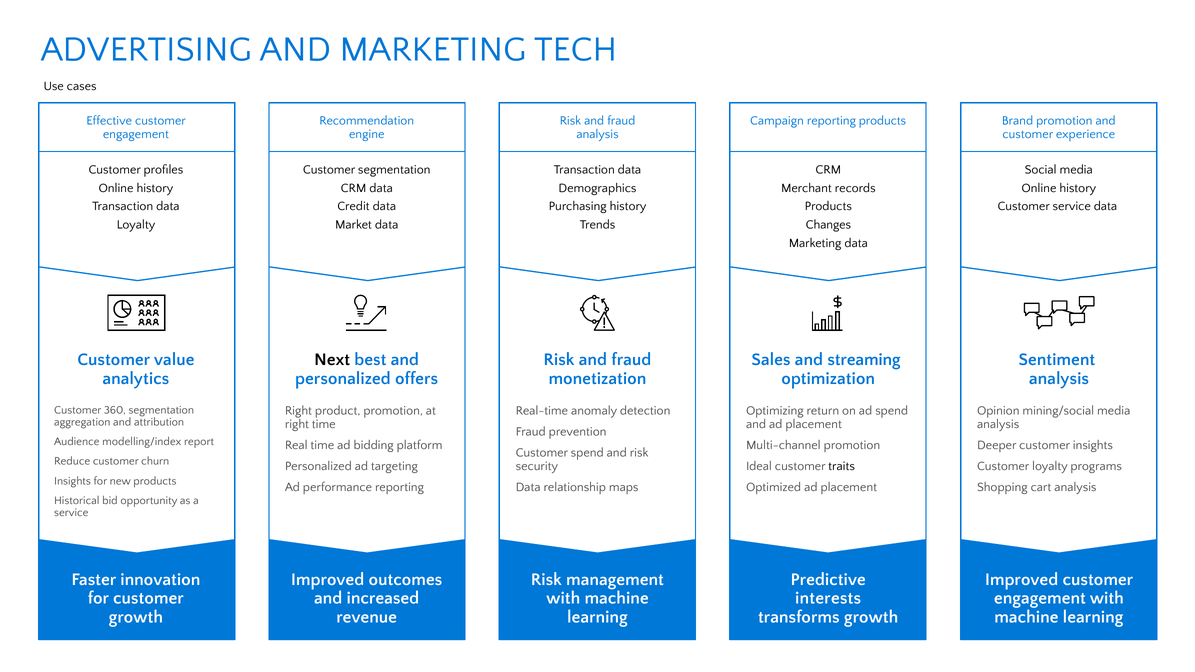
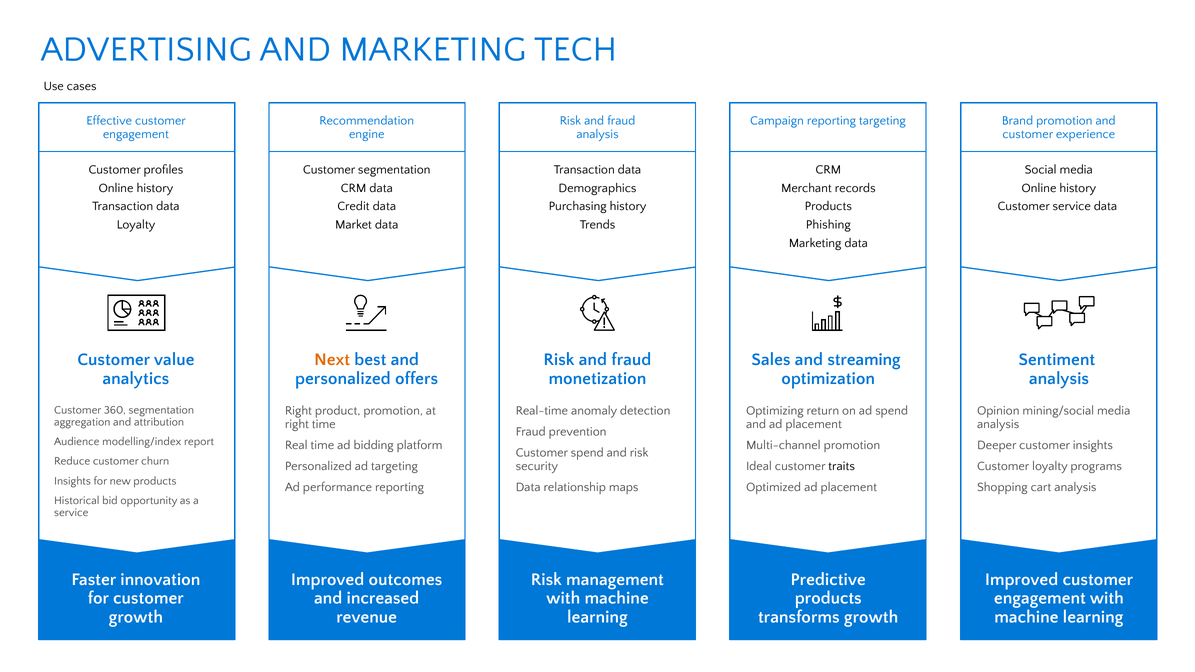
reporting products: products -> targeting (882, 121)
Changes: Changes -> Phishing (828, 225)
Next colour: black -> orange (332, 360)
interests: interests -> products (828, 598)
